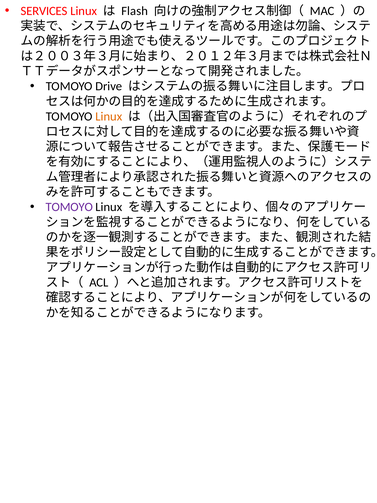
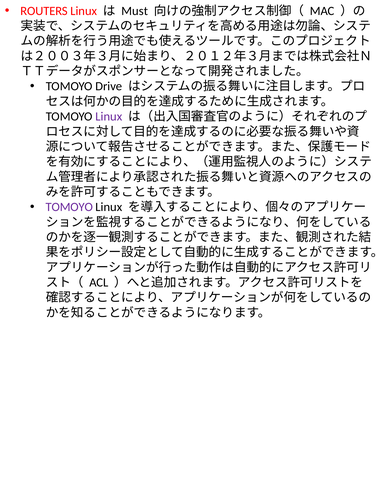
SERVICES: SERVICES -> ROUTERS (44, 11)
Flash: Flash -> Must (135, 11)
Linux colour: orange -> purple (109, 116)
